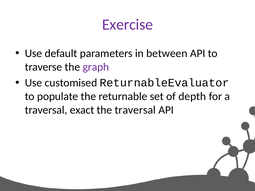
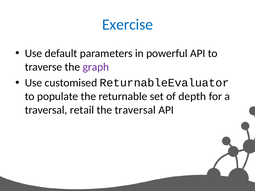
Exercise colour: purple -> blue (128, 25)
between: between -> powerful (167, 53)
exact: exact -> retail (82, 110)
